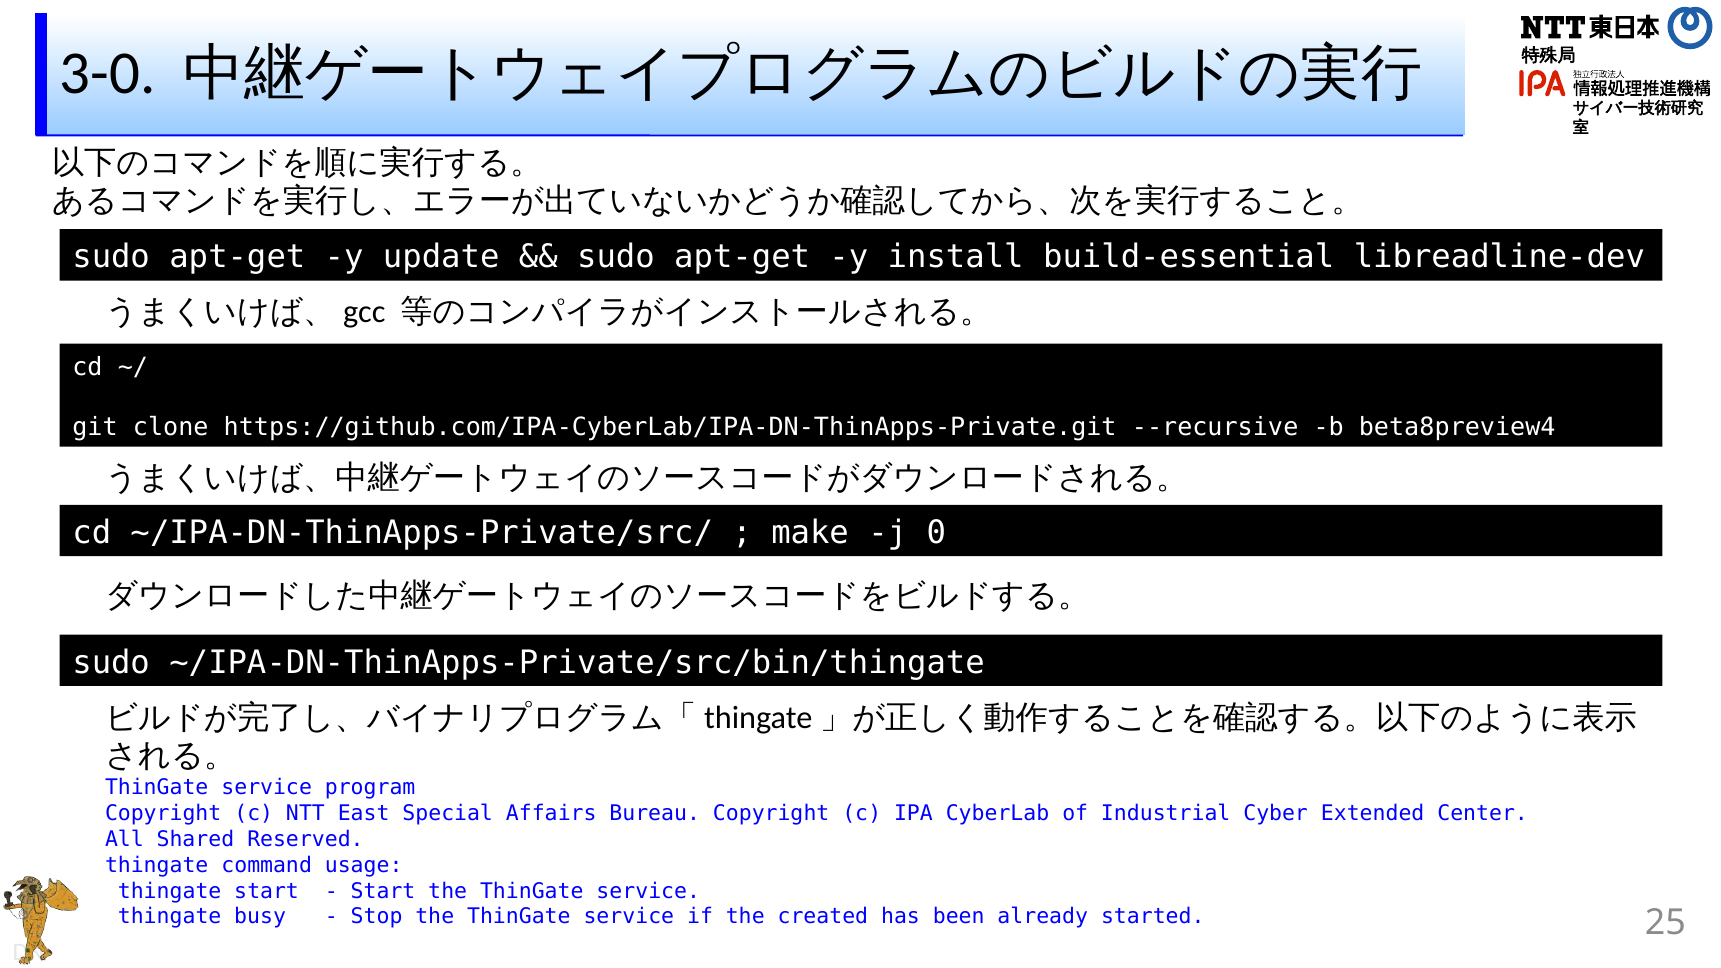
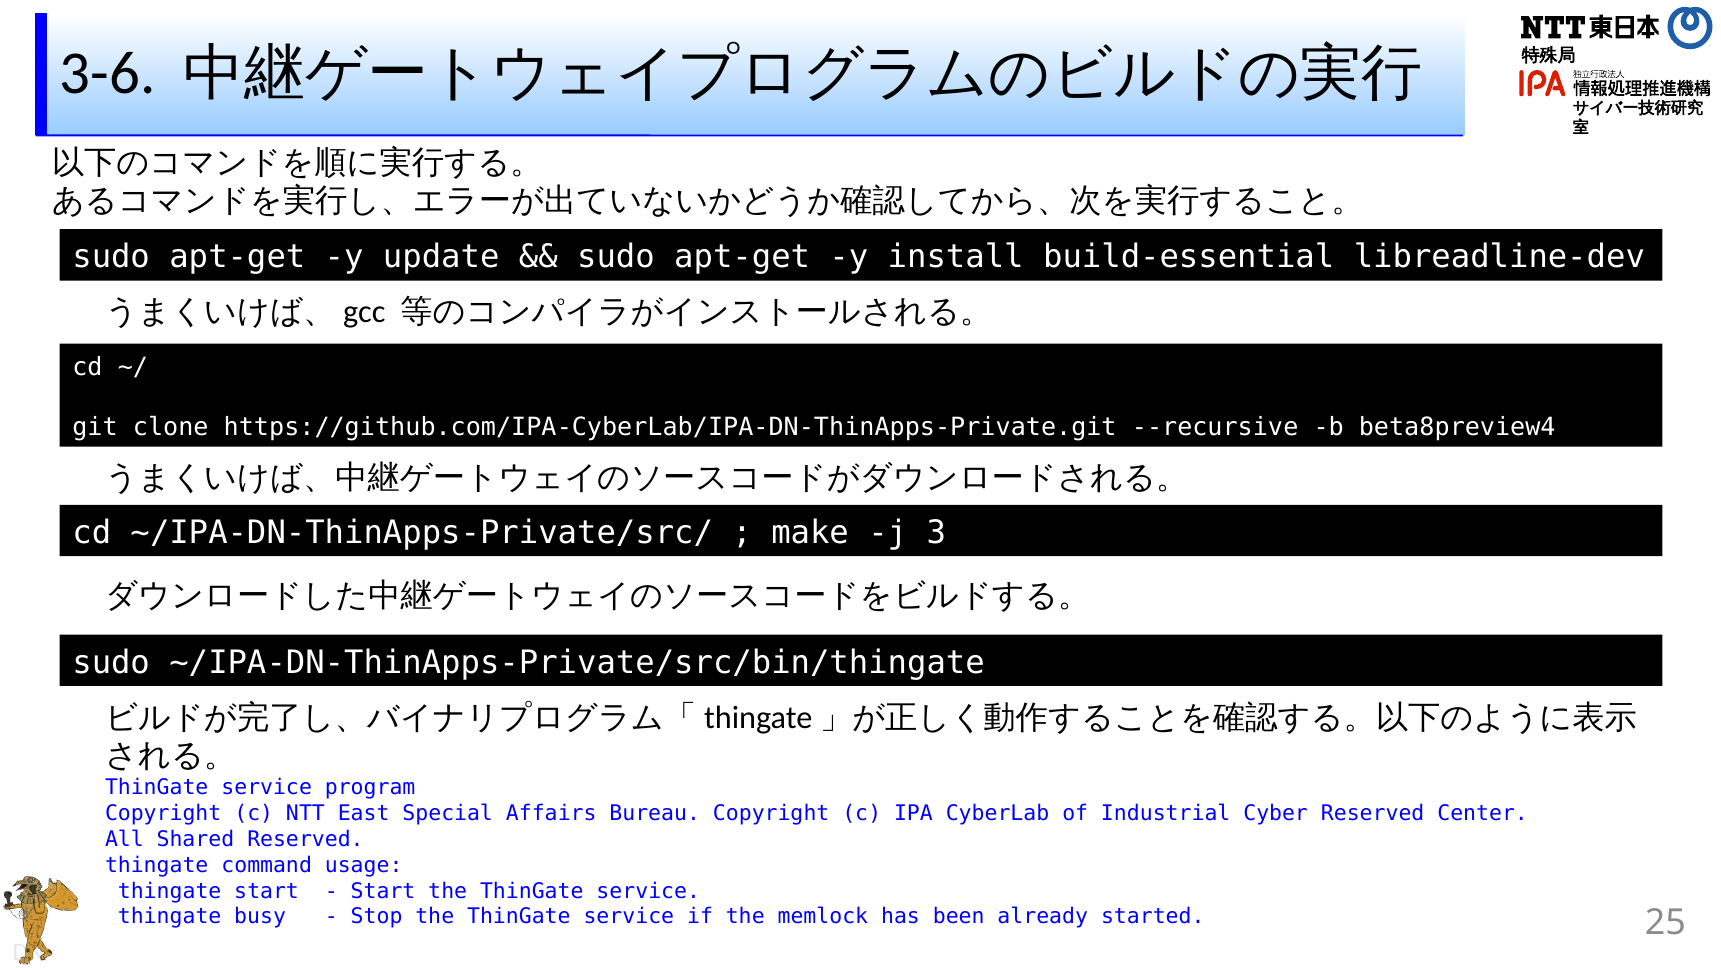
3-0: 3-0 -> 3-6 (108, 74)
0: 0 -> 3 (936, 533)
Cyber Extended: Extended -> Reserved (1373, 814)
created: created -> memlock (823, 917)
